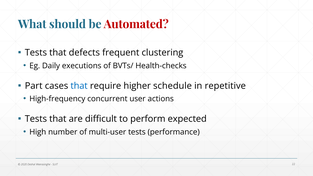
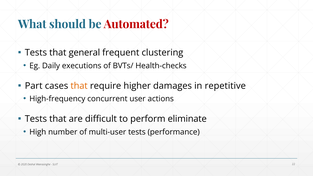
defects: defects -> general (84, 53)
that colour: blue -> orange (79, 86)
schedule: schedule -> damages (173, 86)
expected: expected -> eliminate (187, 119)
